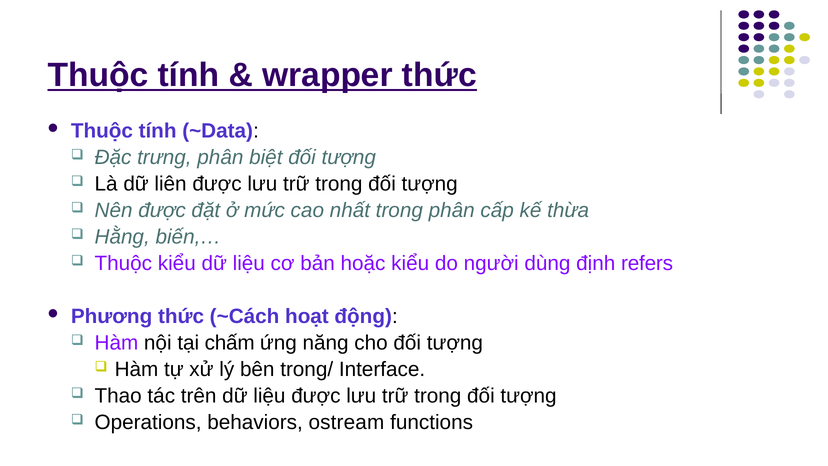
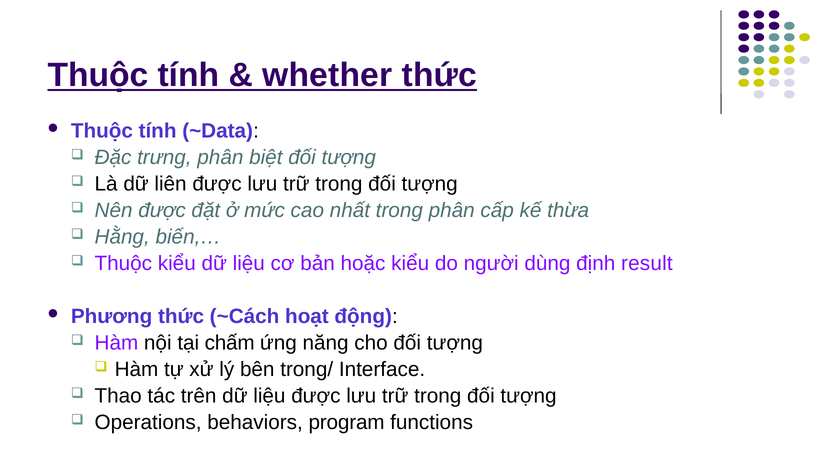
wrapper: wrapper -> whether (327, 75)
refers: refers -> result (647, 263)
ostream: ostream -> program (347, 422)
